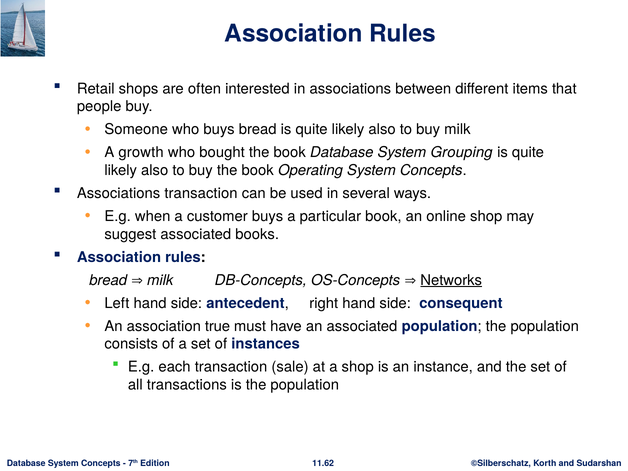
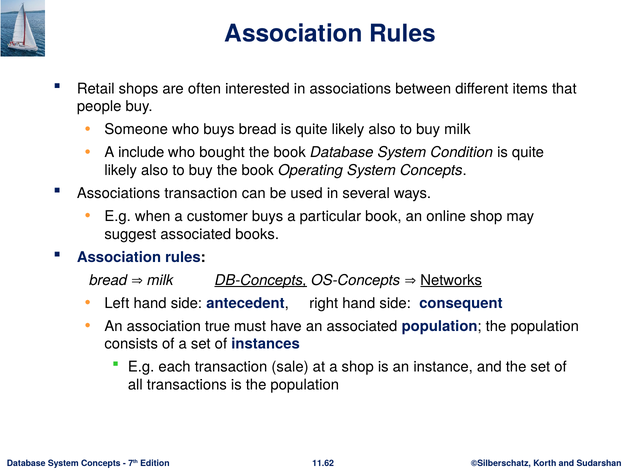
growth: growth -> include (141, 153)
Grouping: Grouping -> Condition (462, 153)
DB-Concepts underline: none -> present (261, 280)
